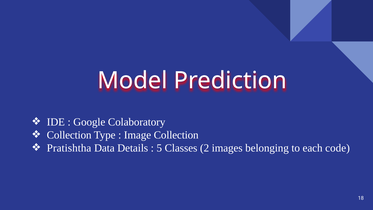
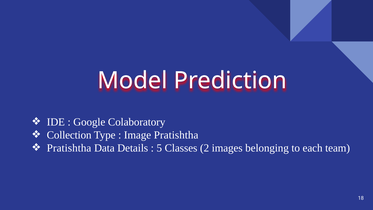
Image Collection: Collection -> Pratishtha (176, 135)
code: code -> team (338, 148)
